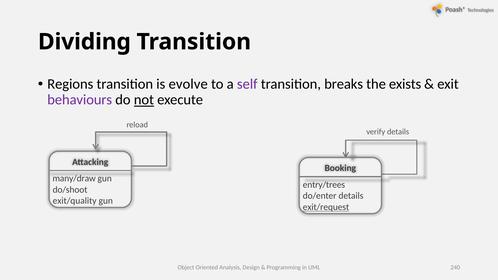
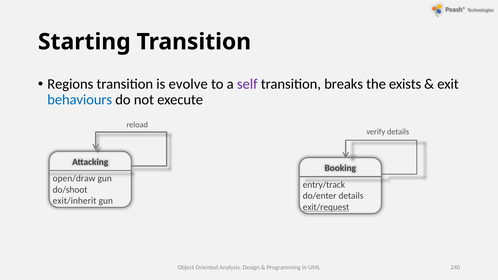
Dividing: Dividing -> Starting (84, 42)
behaviours colour: purple -> blue (80, 100)
not underline: present -> none (144, 100)
many/draw: many/draw -> open/draw (74, 179)
entry/trees: entry/trees -> entry/track (324, 185)
exit/quality: exit/quality -> exit/inherit (75, 201)
